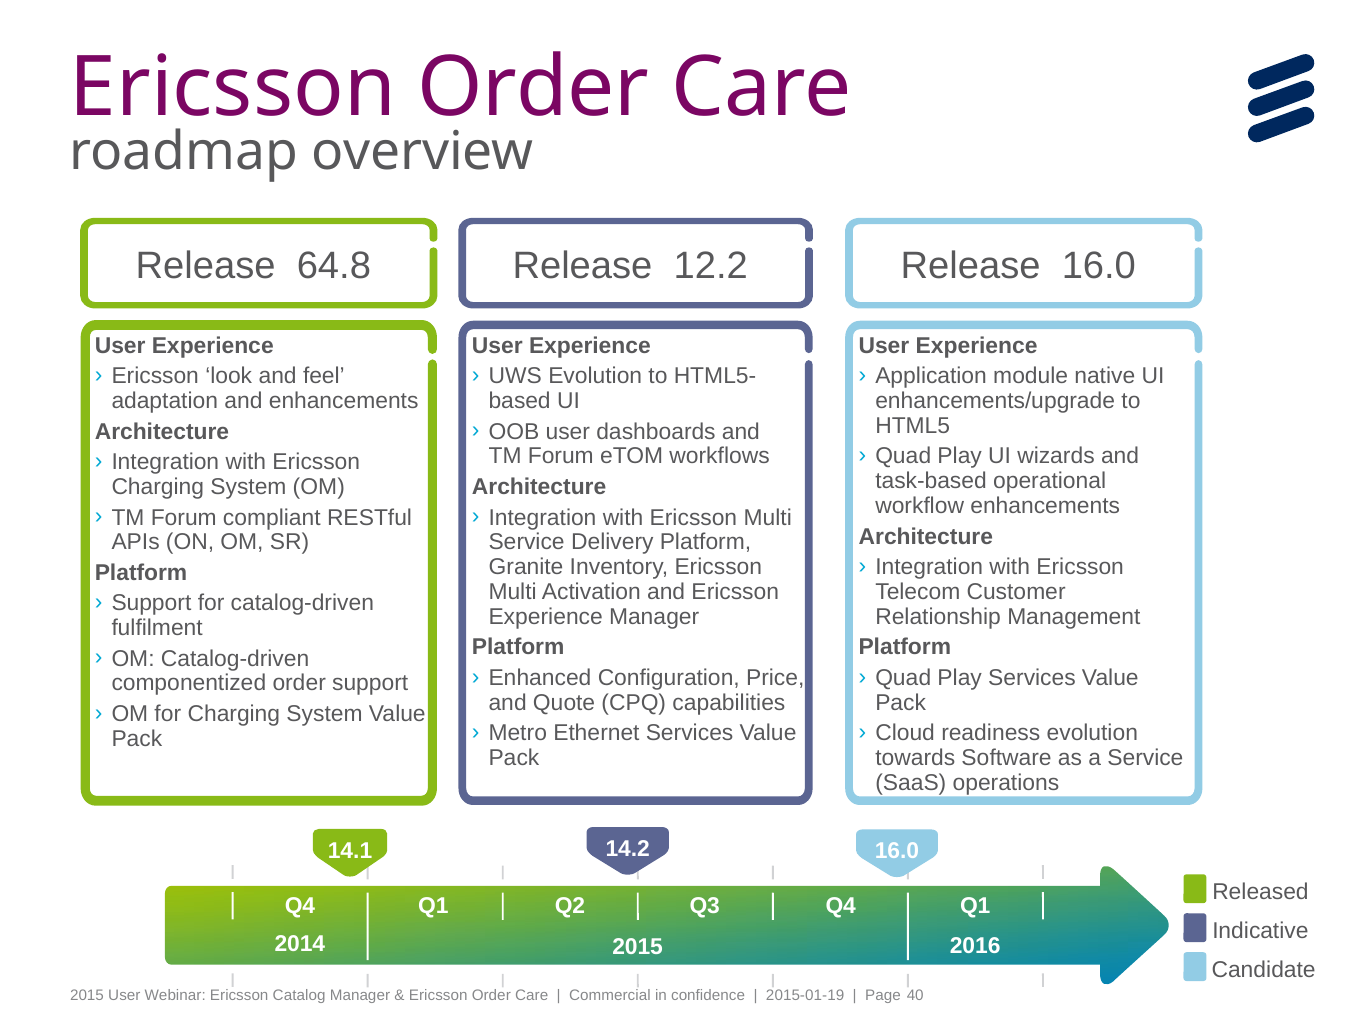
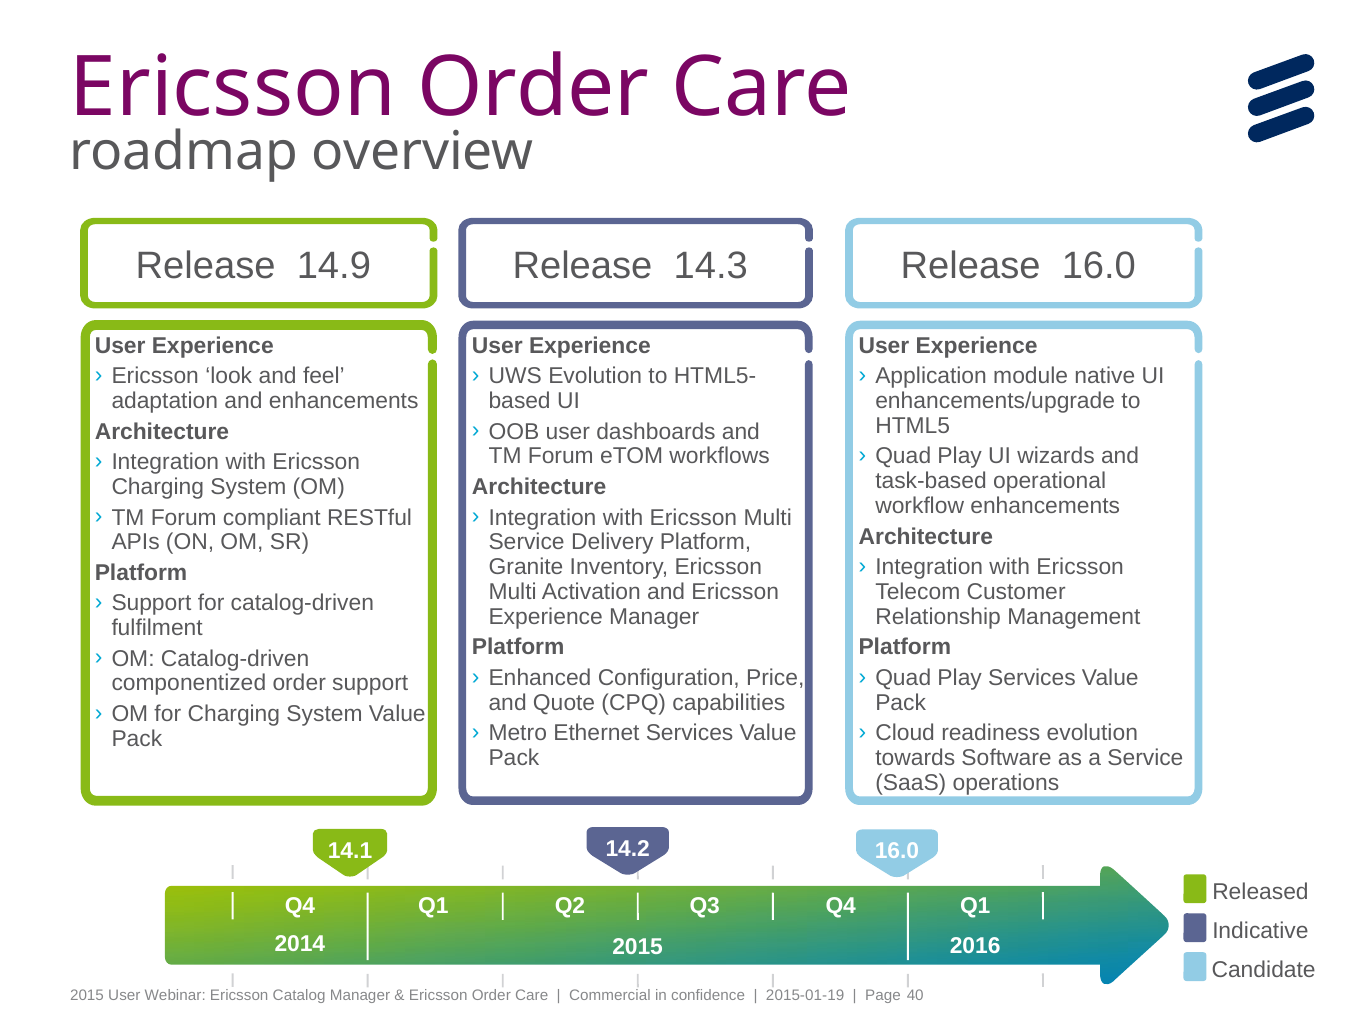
64.8: 64.8 -> 14.9 (334, 266)
12.2: 12.2 -> 14.3 (711, 266)
